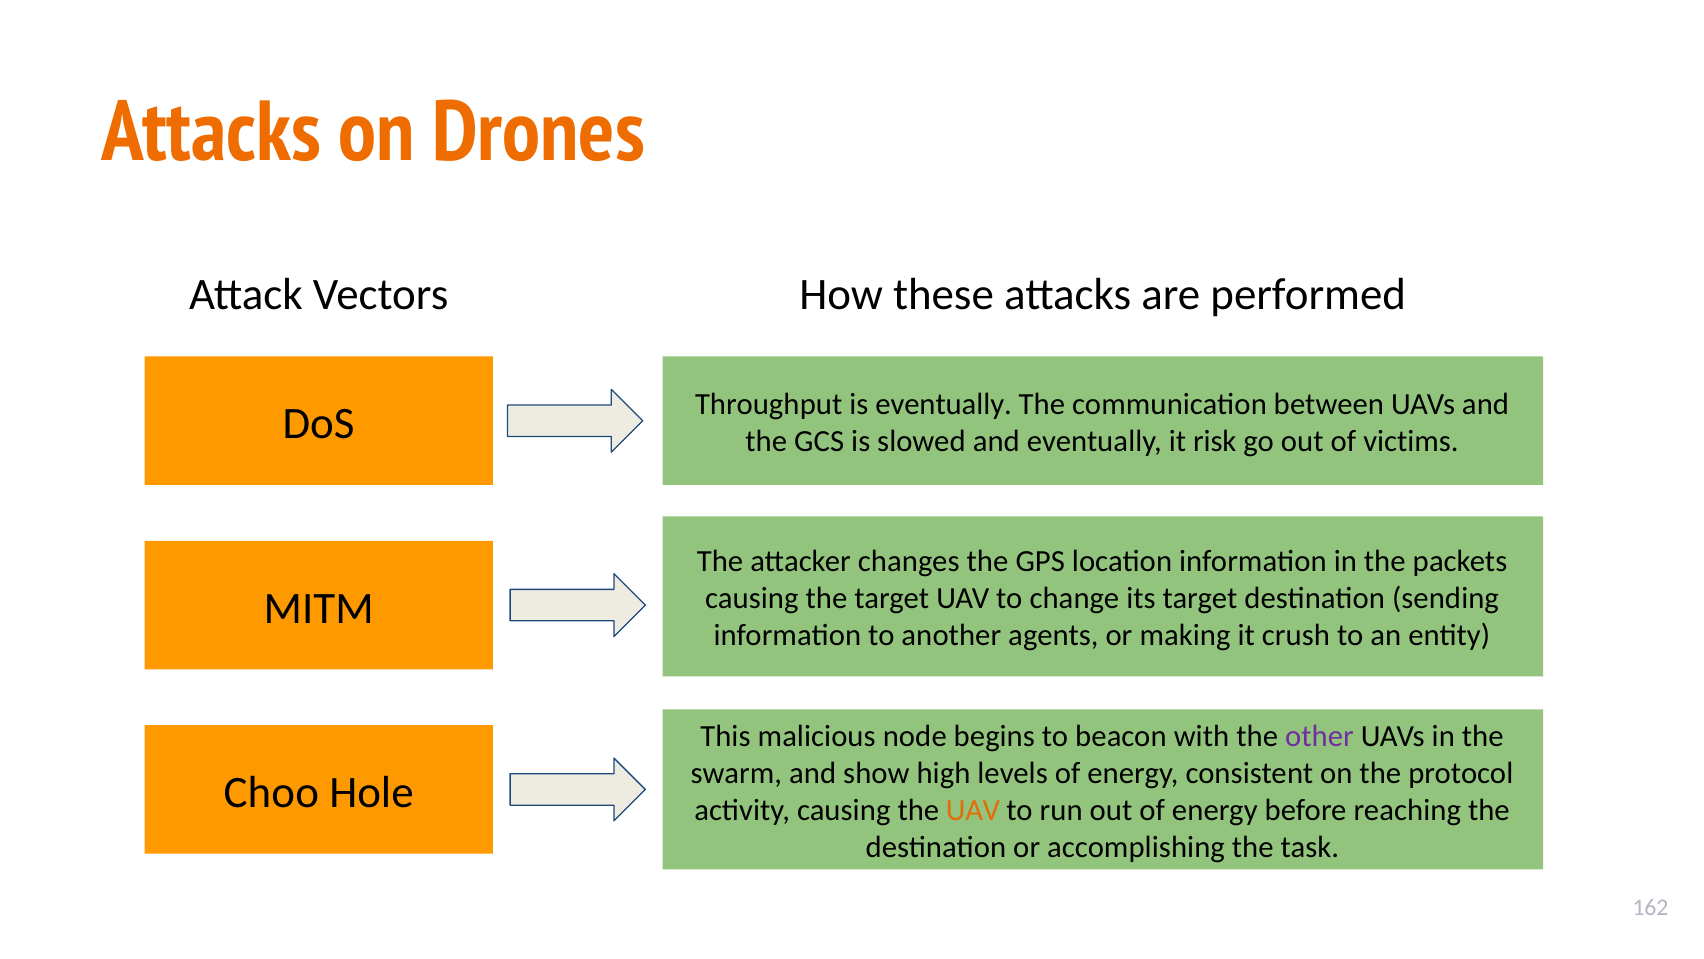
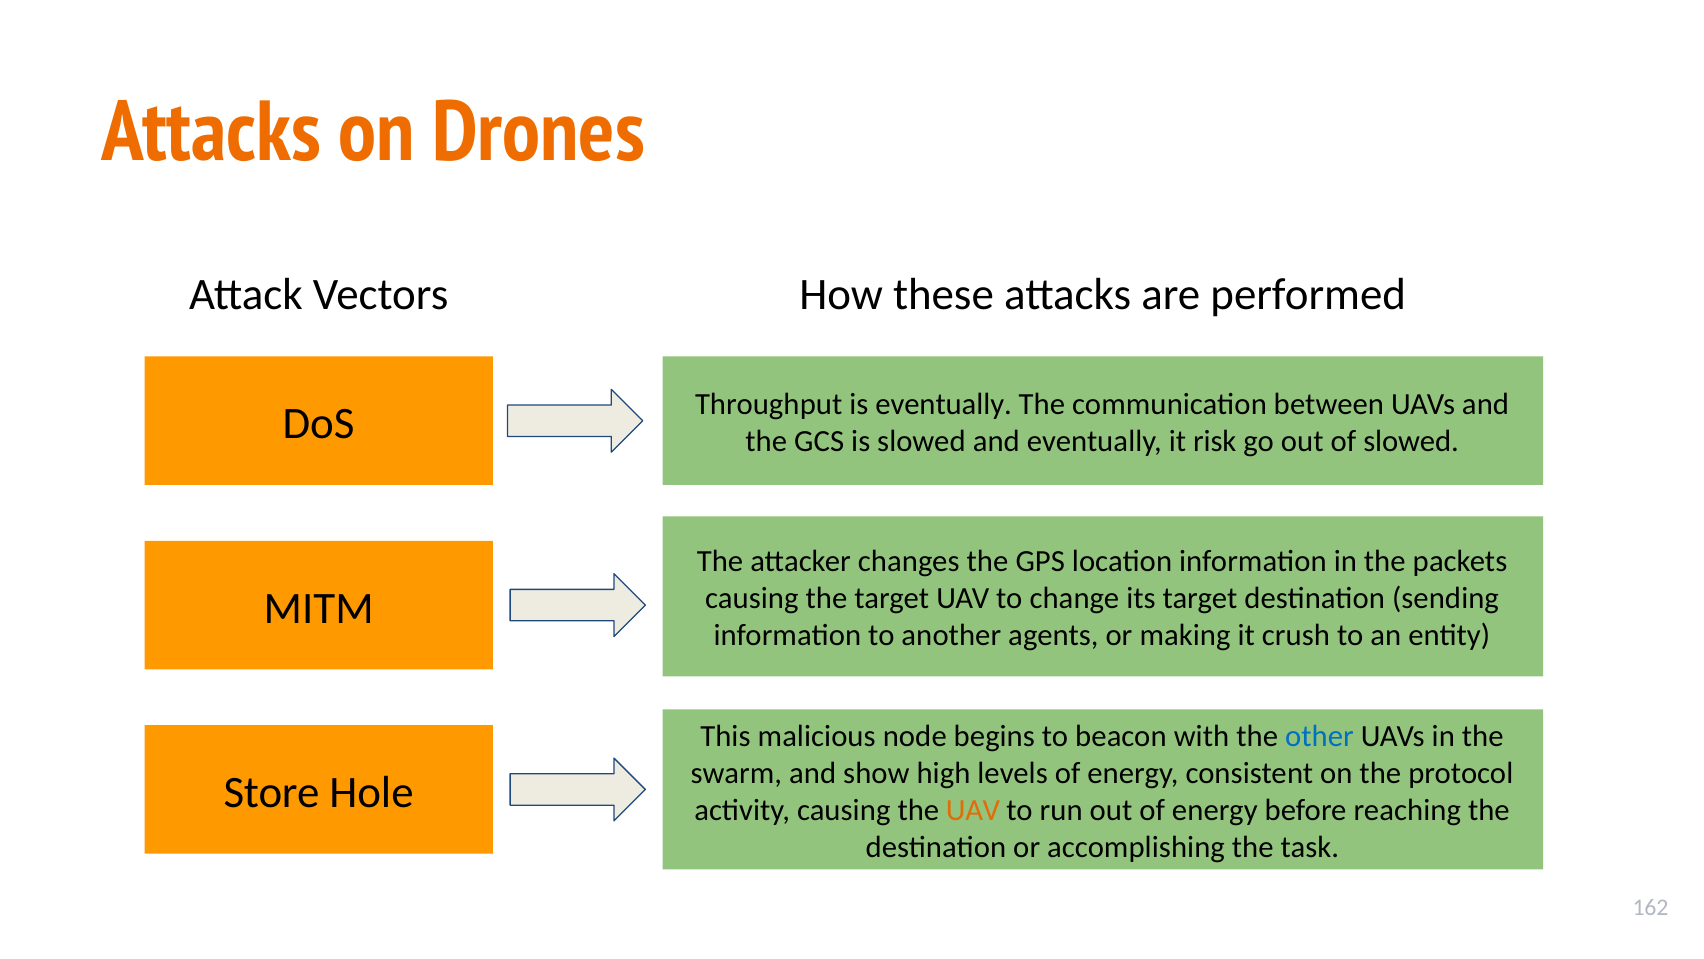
of victims: victims -> slowed (1411, 441)
other colour: purple -> blue (1319, 736)
Choo: Choo -> Store (272, 792)
